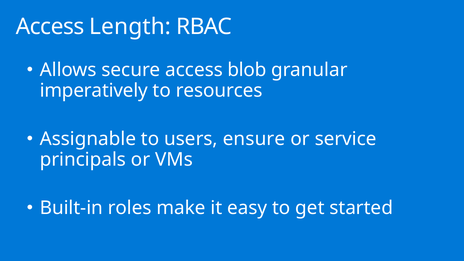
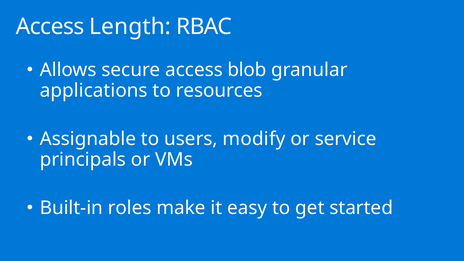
imperatively: imperatively -> applications (94, 91)
ensure: ensure -> modify (254, 139)
